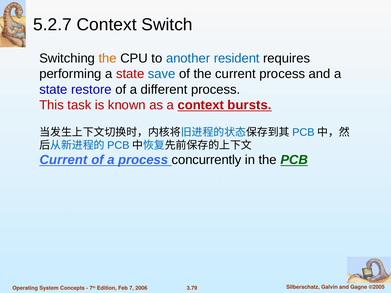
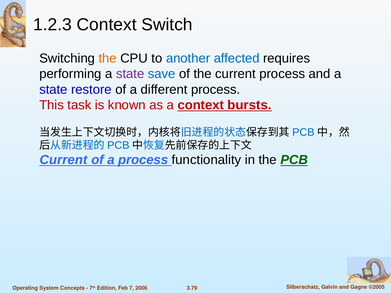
5.2.7: 5.2.7 -> 1.2.3 (53, 25)
resident: resident -> affected (237, 58)
state colour: red -> purple (130, 74)
concurrently: concurrently -> functionality (206, 160)
